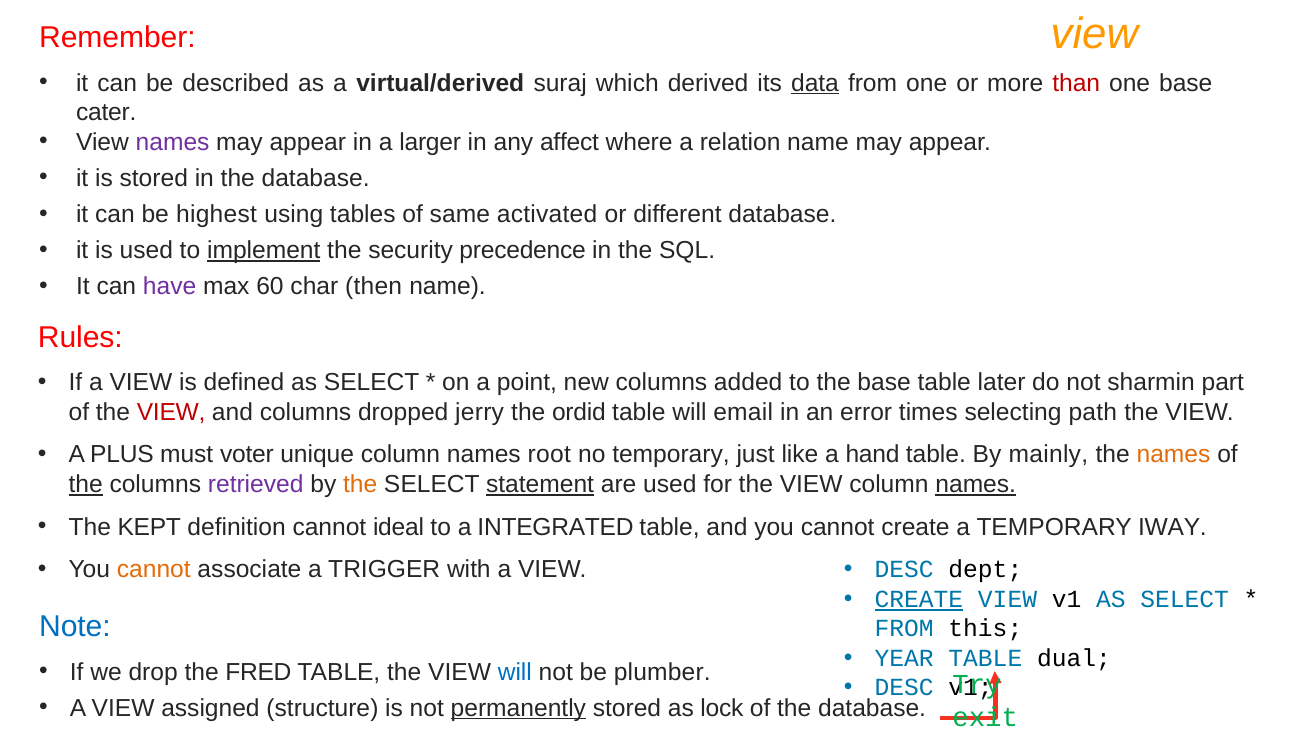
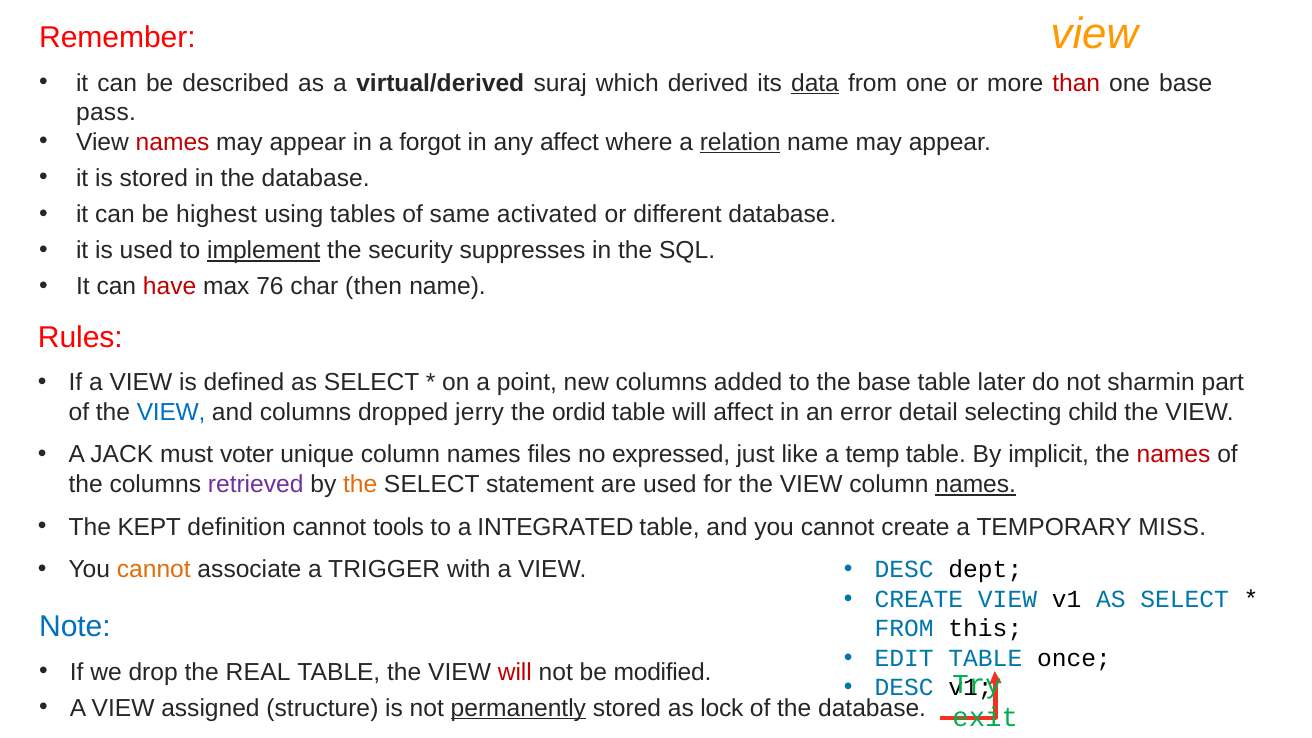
cater: cater -> pass (106, 113)
names colour: purple -> red (173, 142)
larger: larger -> forgot (430, 142)
relation underline: none -> present (740, 142)
precedence: precedence -> suppresses (522, 250)
have colour: purple -> red (170, 286)
60: 60 -> 76 (270, 286)
VIEW colour: red -> blue (171, 412)
will email: email -> affect (743, 412)
times: times -> detail (928, 412)
path: path -> child (1093, 412)
PLUS: PLUS -> JACK (122, 455)
root: root -> files (549, 455)
no temporary: temporary -> expressed (671, 455)
hand: hand -> temp (872, 455)
mainly: mainly -> implicit (1049, 455)
names colour: orange -> red (1174, 455)
the underline: present -> none (86, 484)
statement underline: present -> none (540, 484)
ideal: ideal -> tools (399, 527)
IWAY: IWAY -> MISS (1172, 527)
CREATE underline: present -> none (919, 599)
YEAR: YEAR -> EDIT (904, 658)
dual: dual -> once (1074, 658)
FRED: FRED -> REAL (258, 672)
will colour: blue -> red (515, 672)
plumber: plumber -> modified (662, 672)
